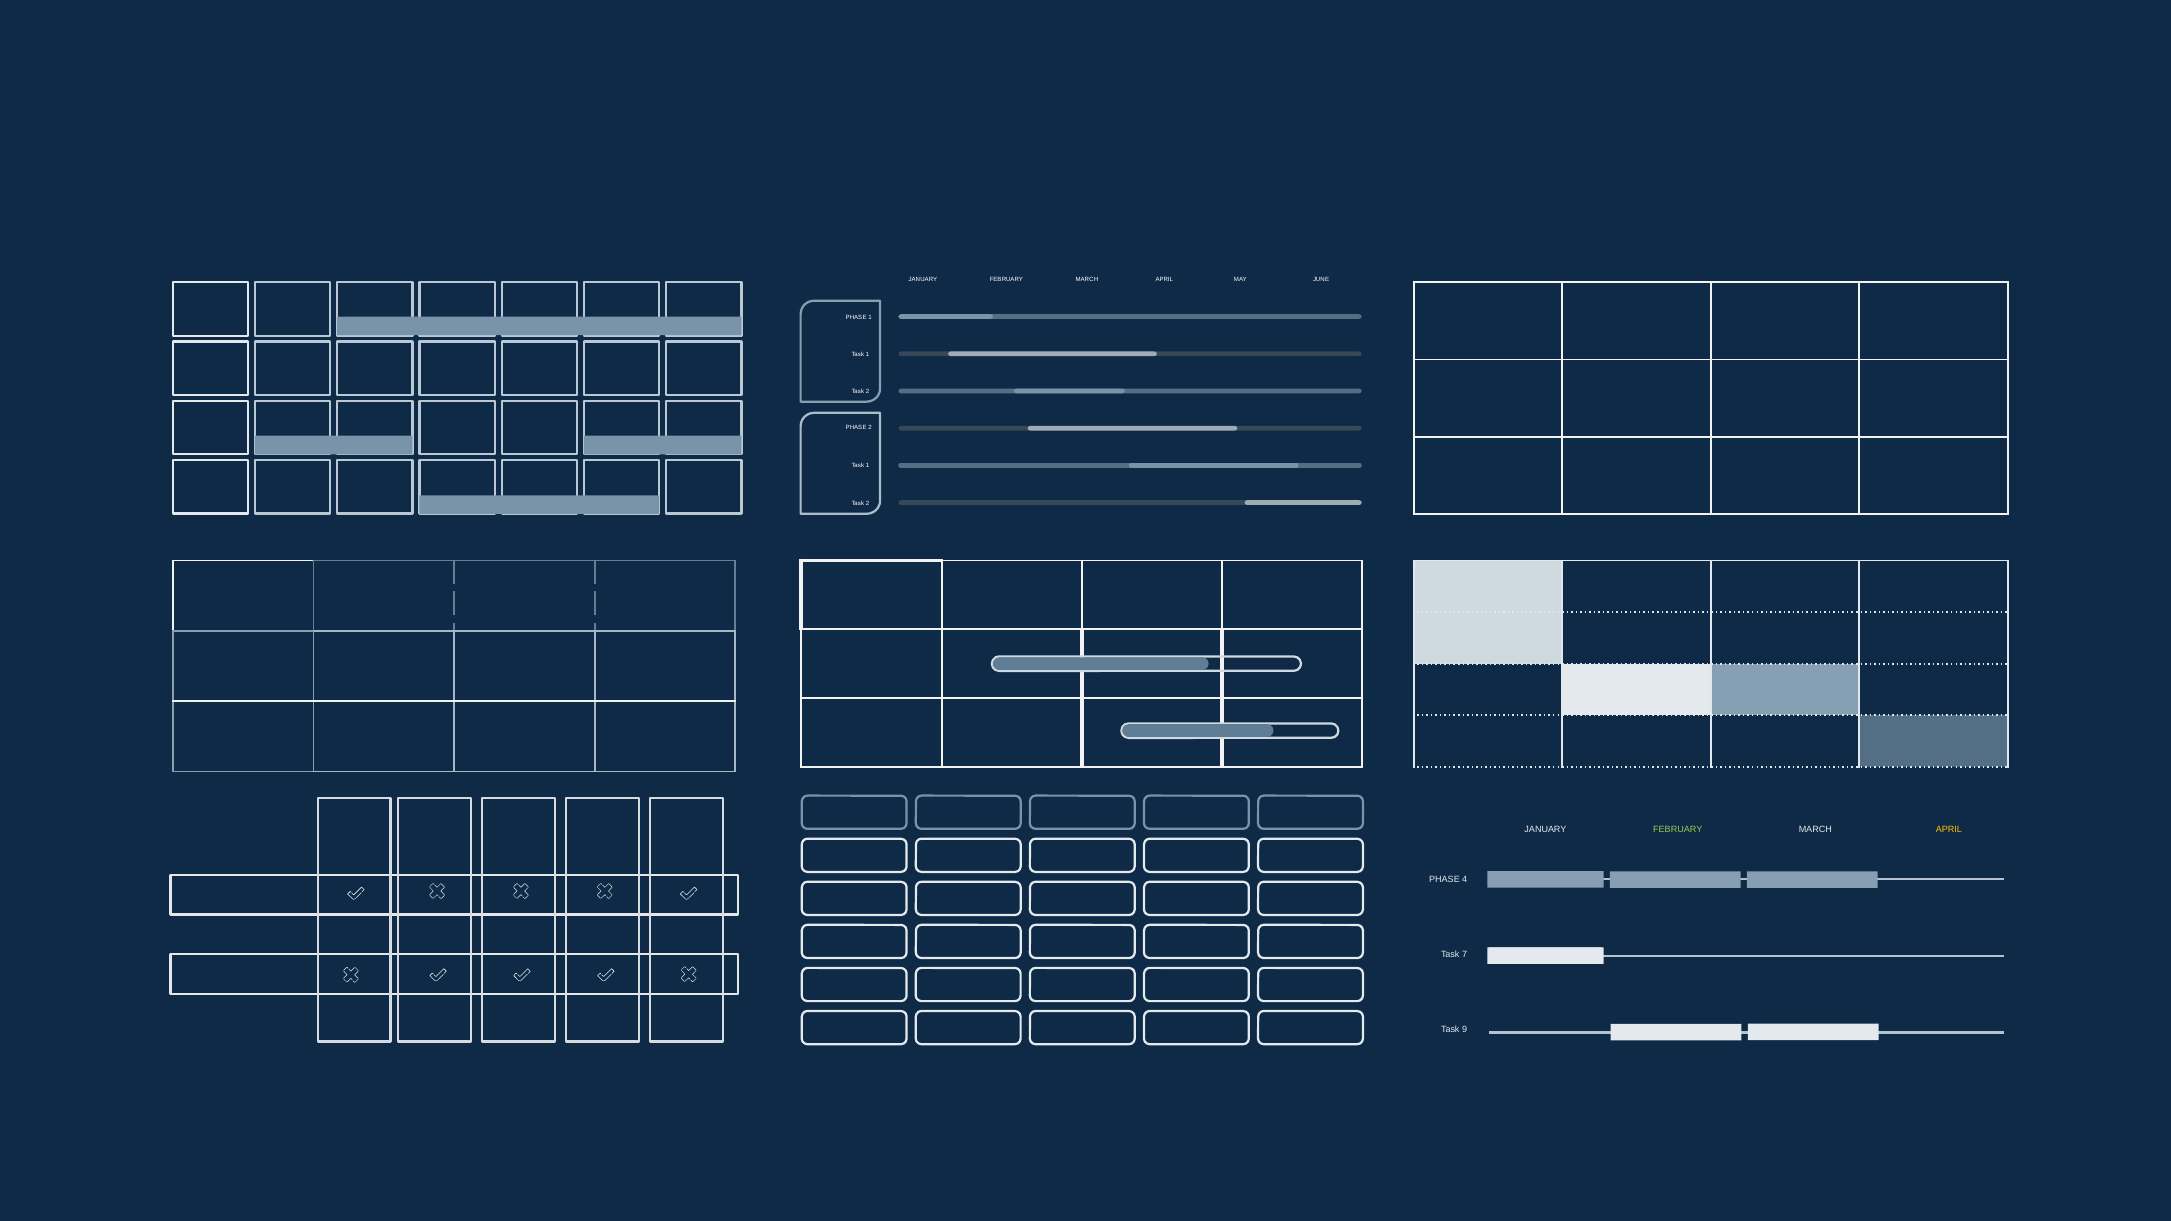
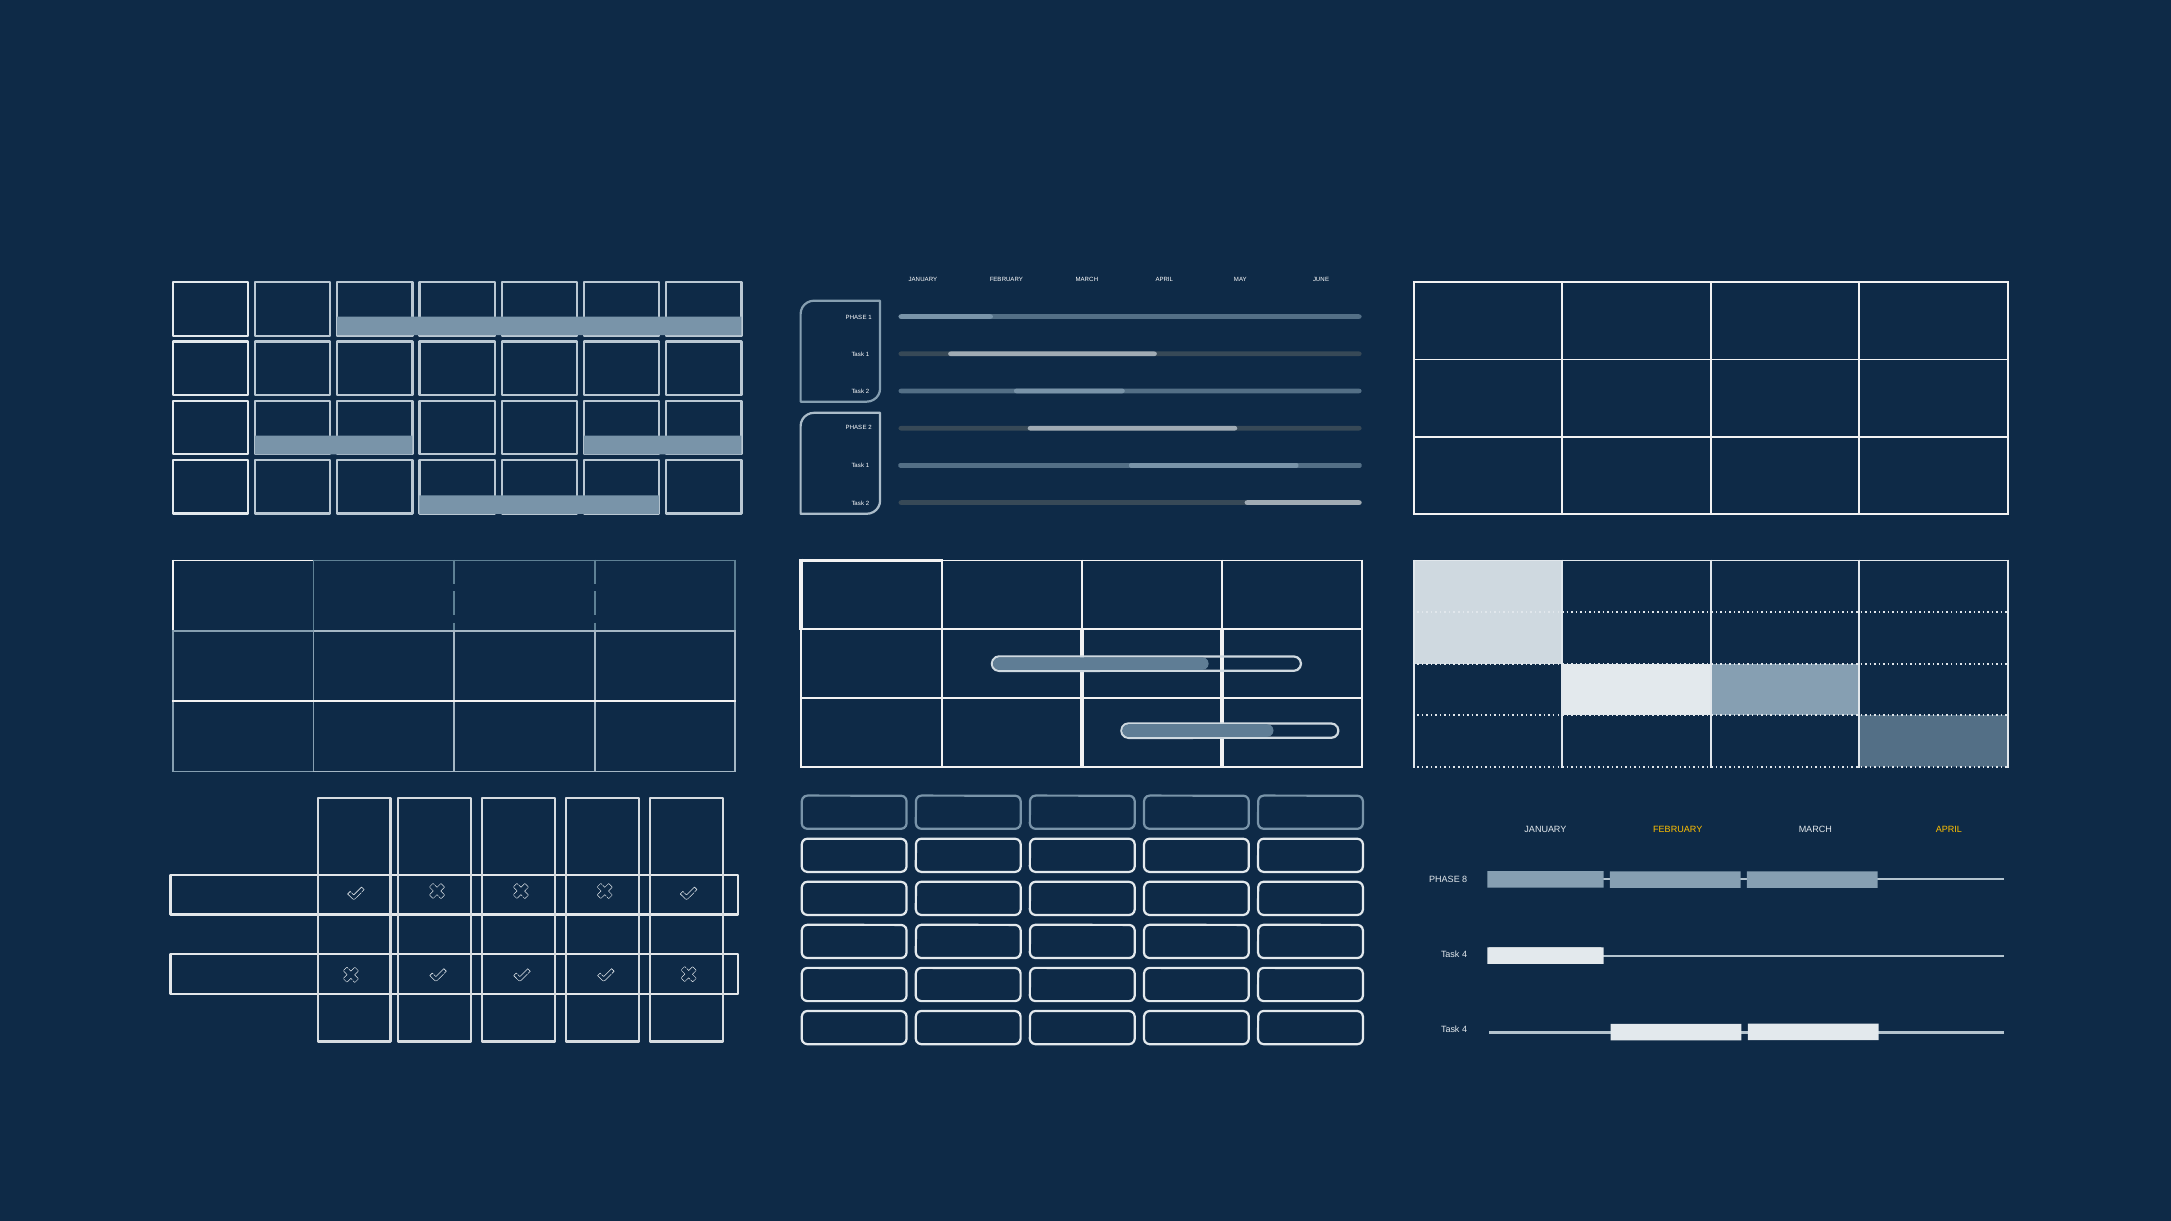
FEBRUARY colour: light green -> yellow (1678, 830)
4: 4 -> 8 (1465, 880)
7: 7 -> 4 (1465, 955)
9: 9 -> 4 (1465, 1030)
